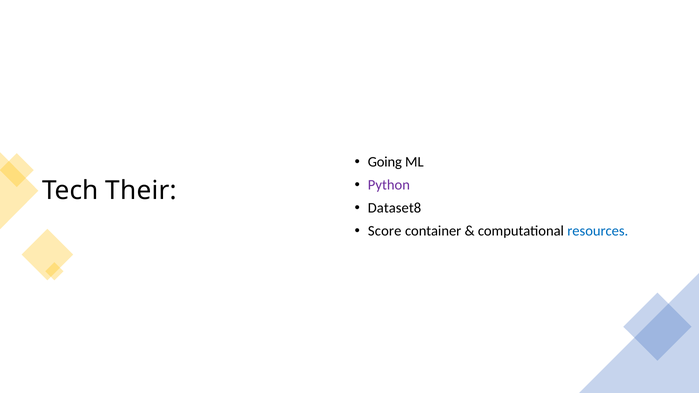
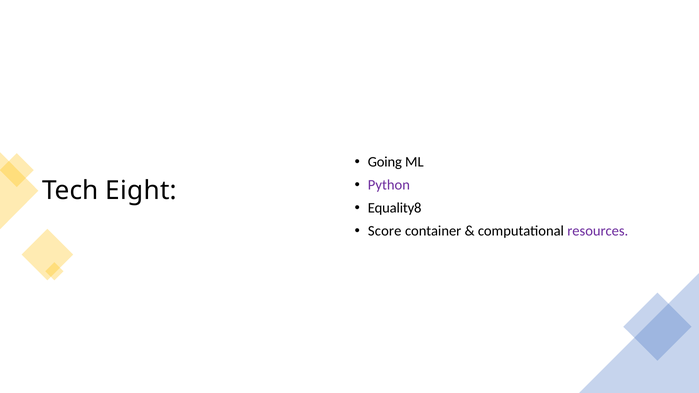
Their: Their -> Eight (141, 191)
Dataset8: Dataset8 -> Equality8 (395, 208)
resources colour: blue -> purple (598, 231)
